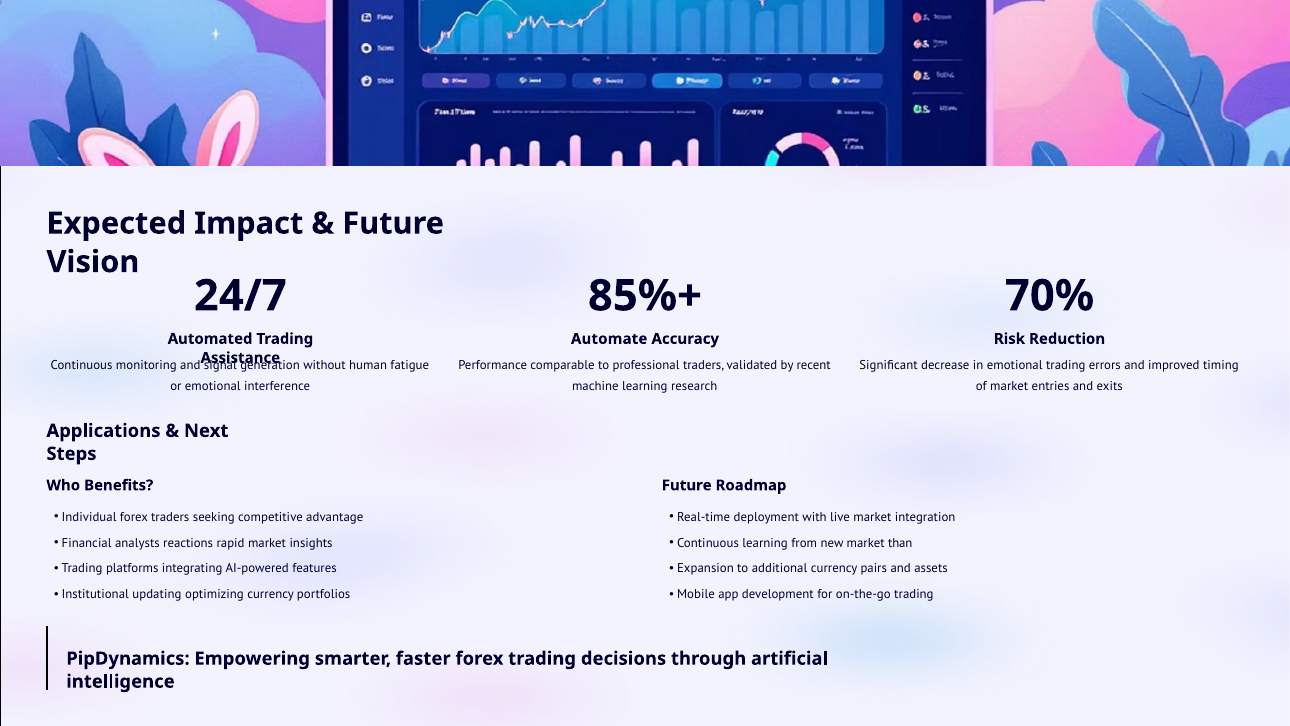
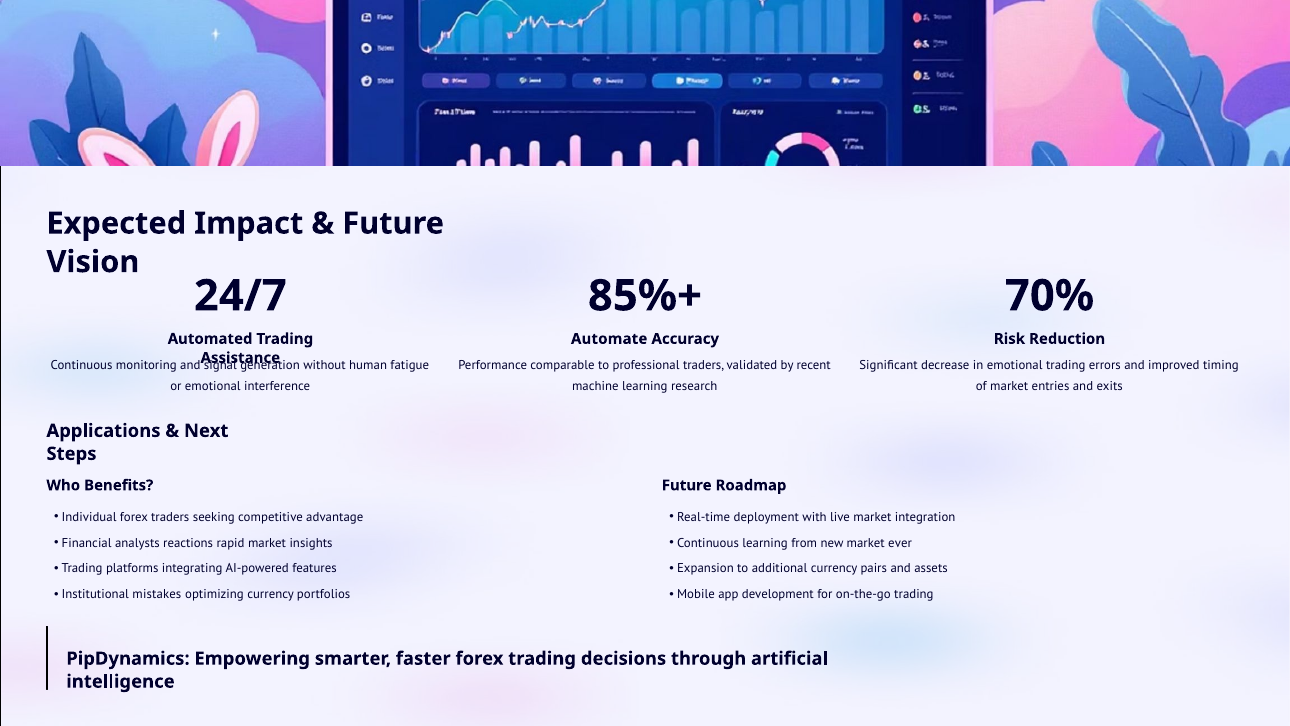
than: than -> ever (900, 543)
updating: updating -> mistakes (157, 594)
